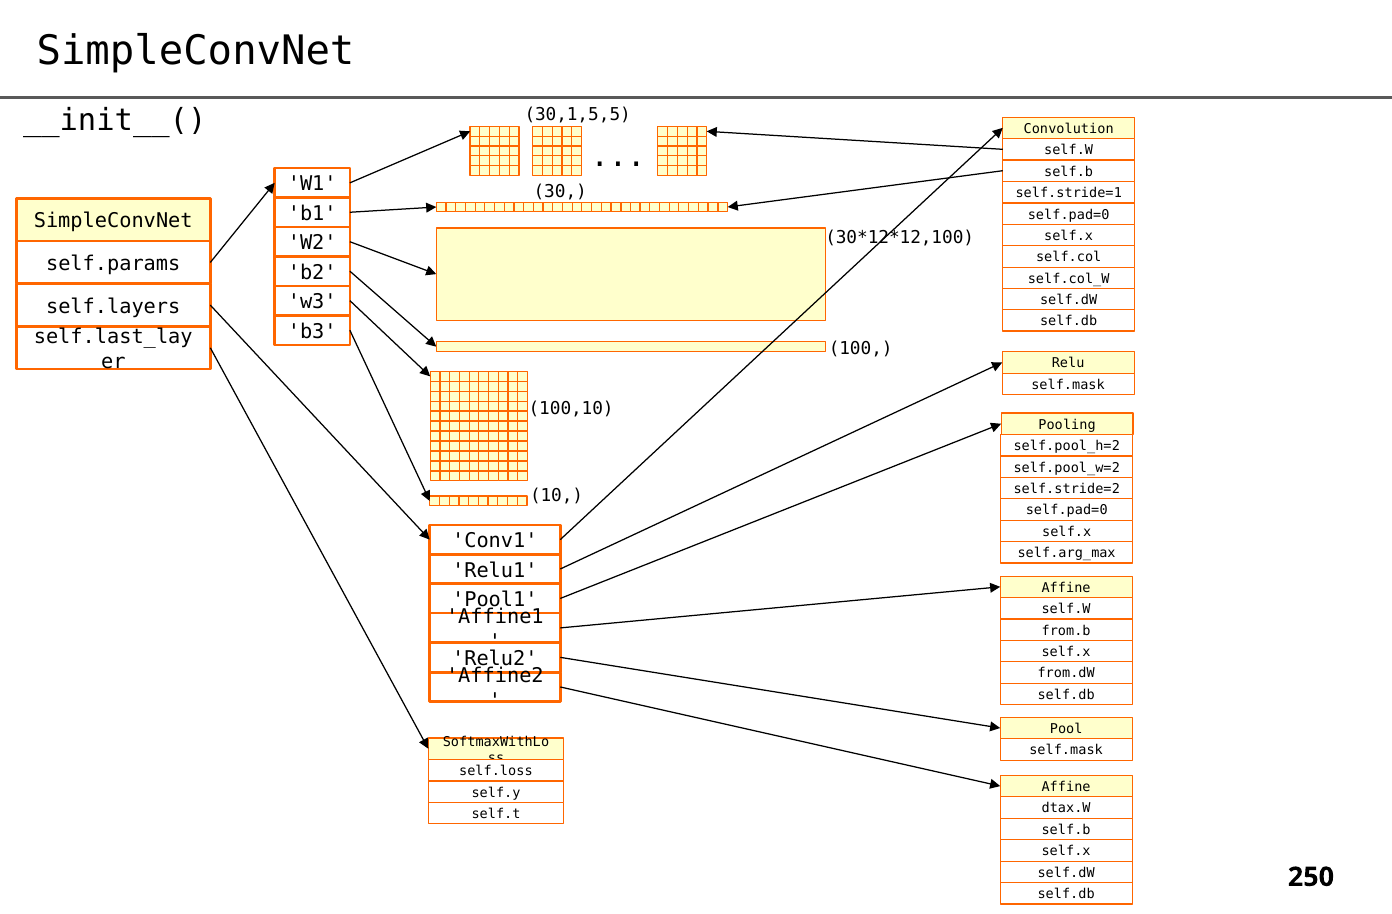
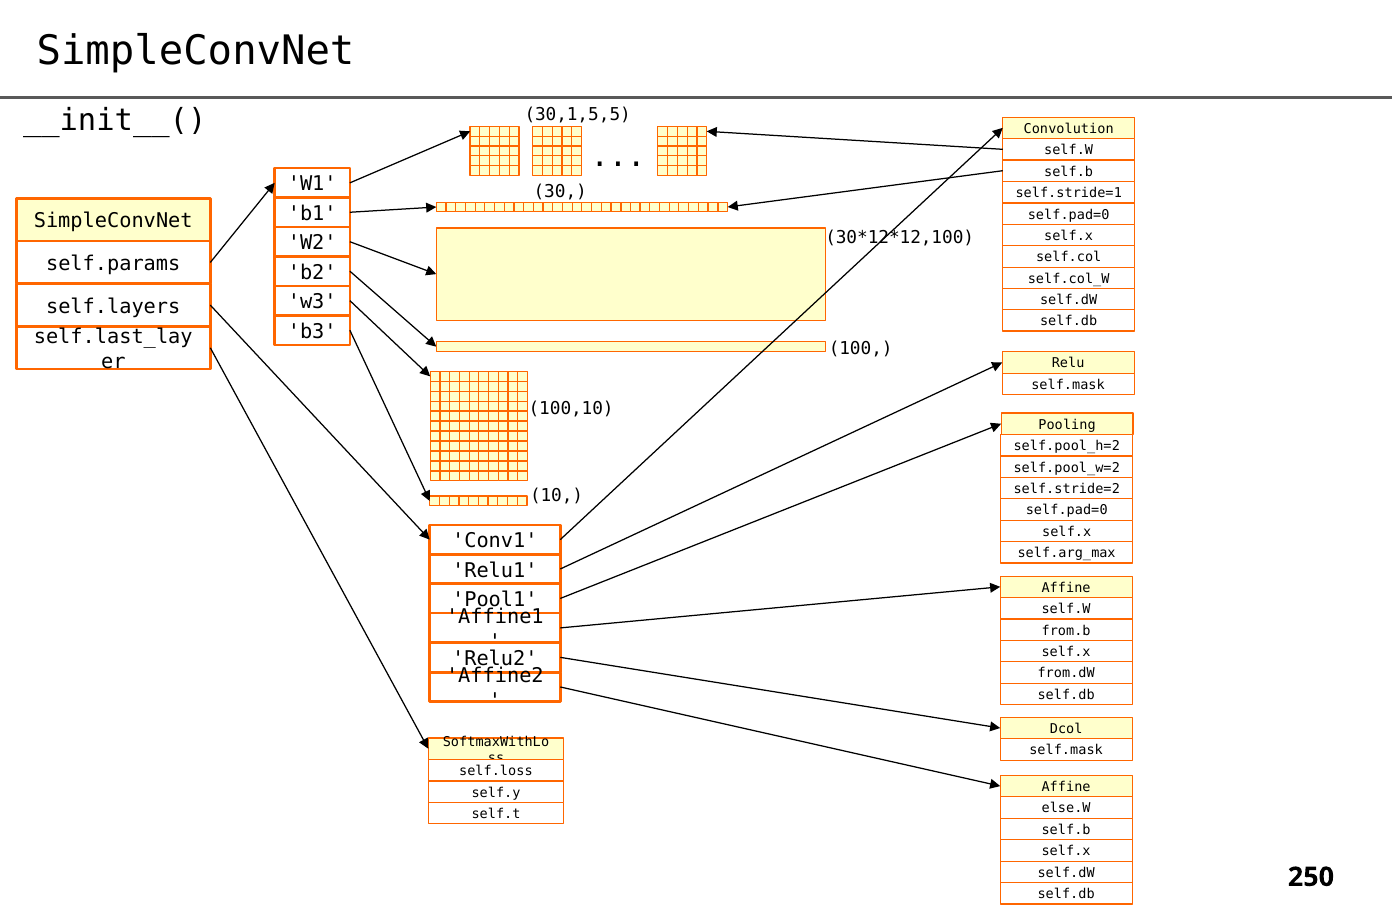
Pool: Pool -> Dcol (1066, 729)
dtax.W: dtax.W -> else.W (1066, 809)
